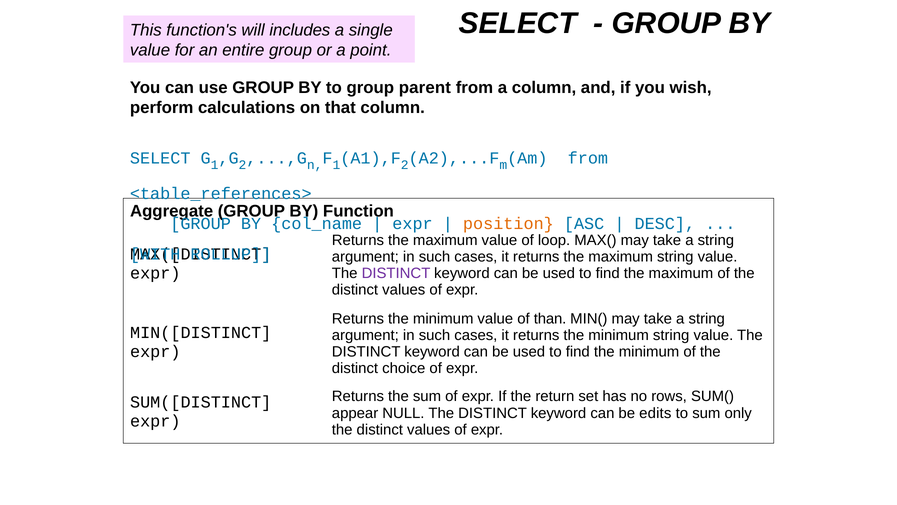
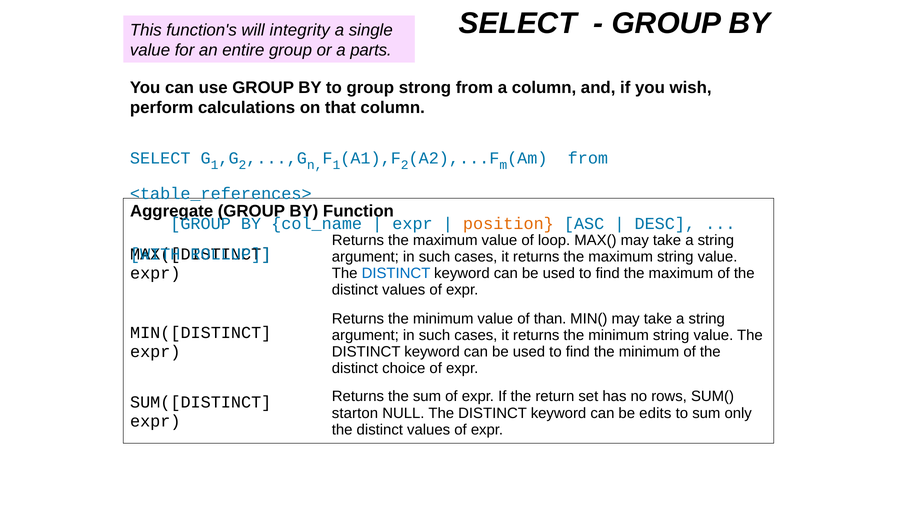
includes: includes -> integrity (300, 30)
point: point -> parts (371, 50)
parent: parent -> strong (425, 87)
DISTINCT colour: purple -> blue (396, 273)
appear: appear -> starton (355, 413)
